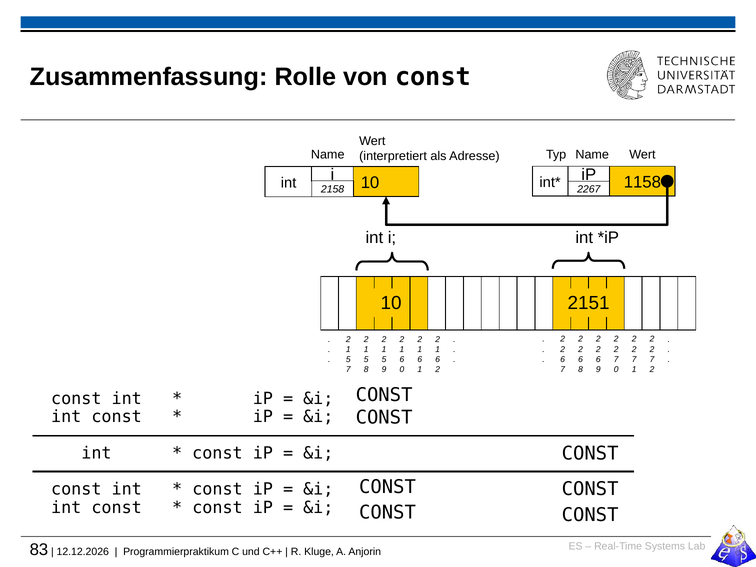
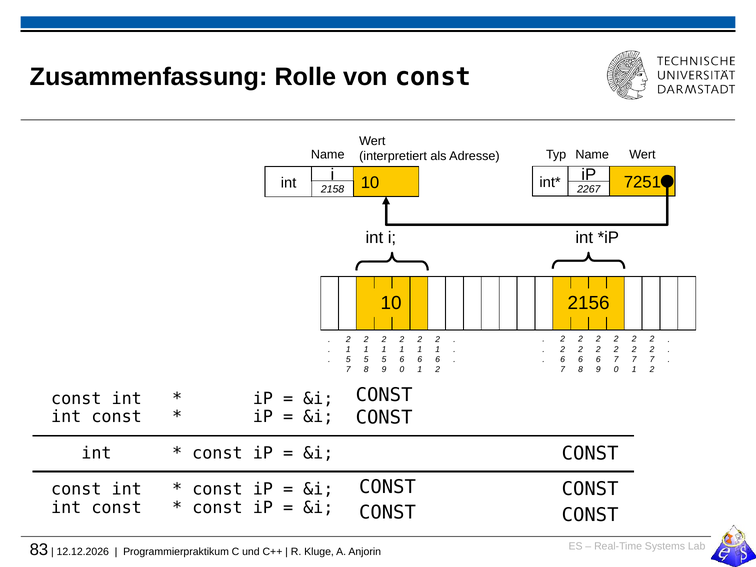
1158: 1158 -> 7251 (642, 182)
2151: 2151 -> 2156 (589, 303)
